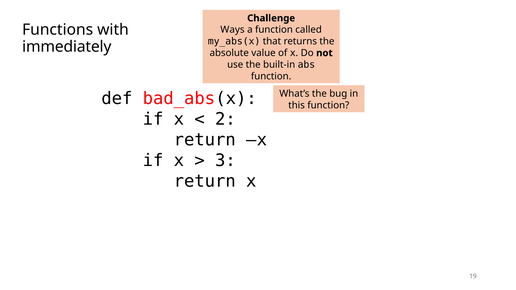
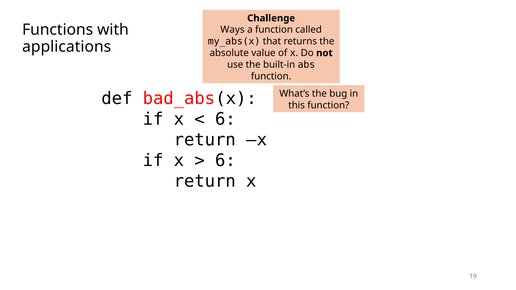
immediately: immediately -> applications (67, 47)
2: 2 -> 6 (226, 119)
3: 3 -> 6 (226, 161)
